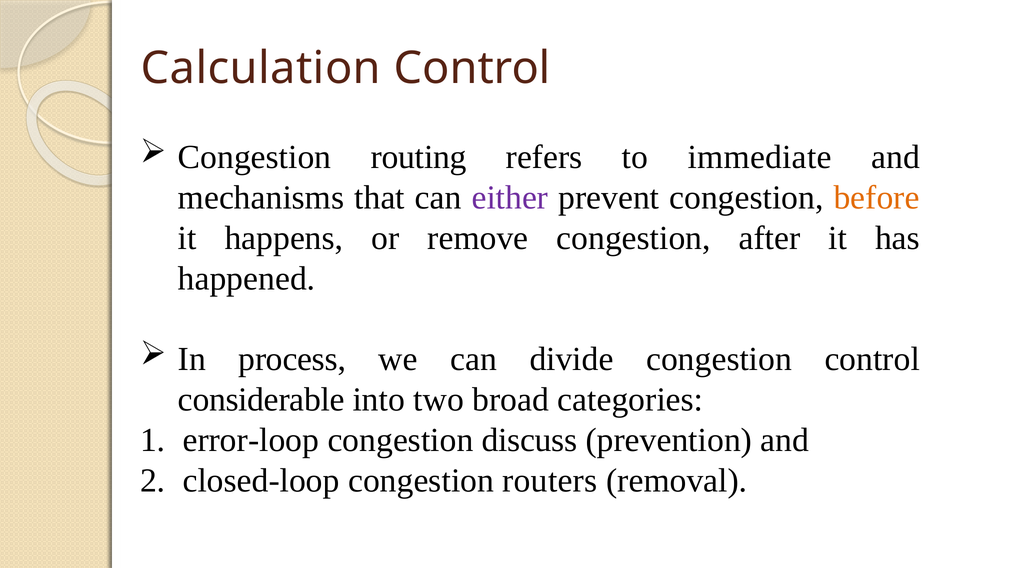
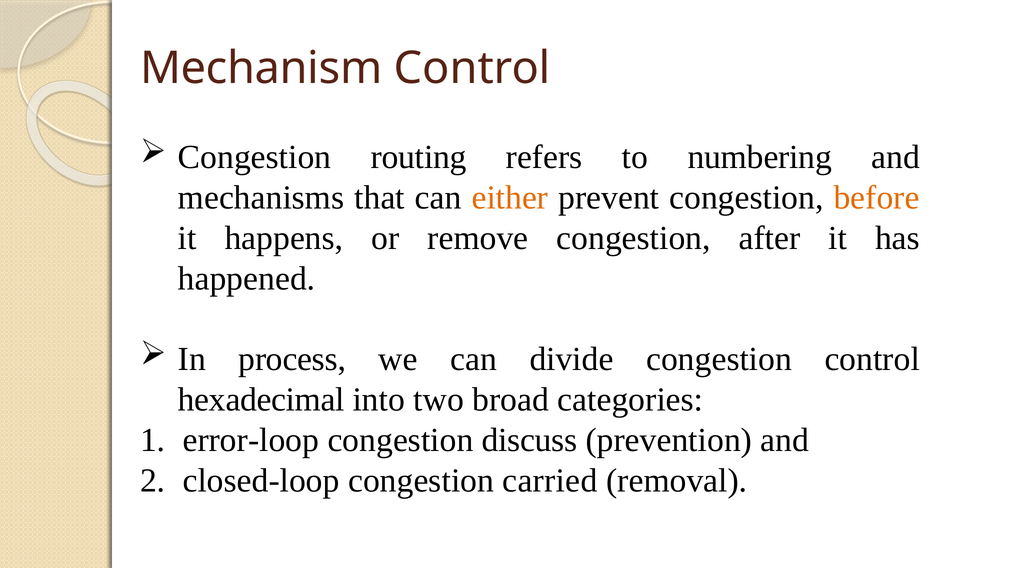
Calculation: Calculation -> Mechanism (261, 69)
immediate: immediate -> numbering (760, 157)
either colour: purple -> orange (510, 198)
considerable: considerable -> hexadecimal (261, 400)
routers: routers -> carried (550, 481)
